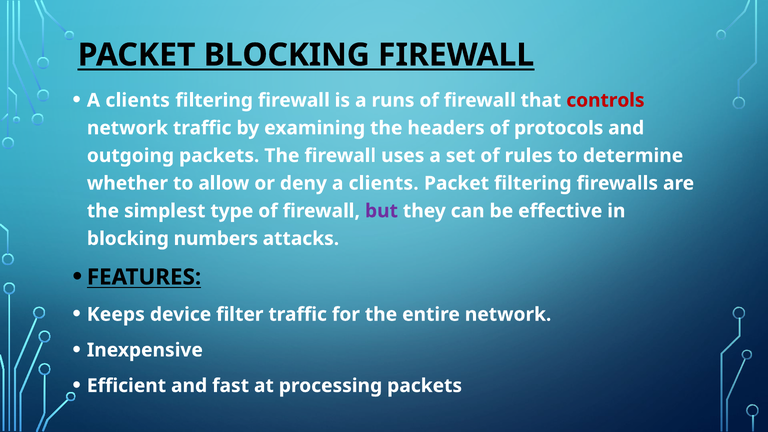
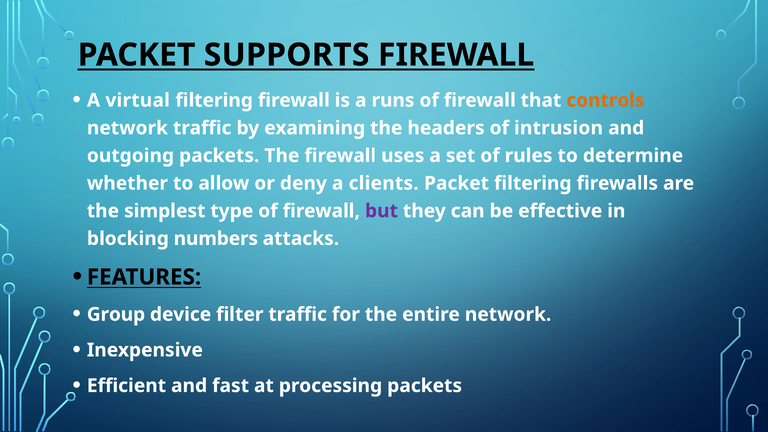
PACKET BLOCKING: BLOCKING -> SUPPORTS (287, 55)
clients: clients -> virtual (138, 100)
controls colour: red -> orange (605, 100)
protocols: protocols -> intrusion (559, 128)
Keeps: Keeps -> Group (116, 314)
